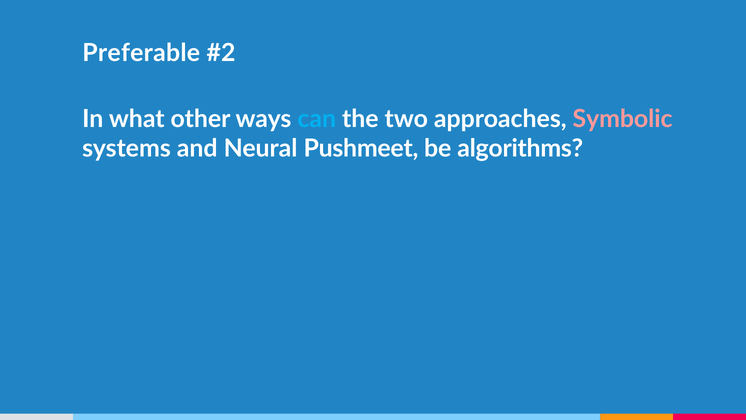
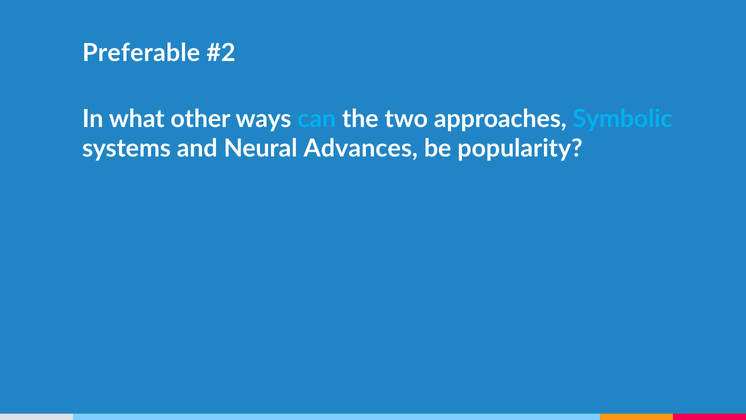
Symbolic colour: pink -> light blue (623, 119)
Pushmeet: Pushmeet -> Advances (361, 149)
algorithms: algorithms -> popularity (520, 149)
